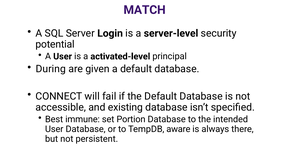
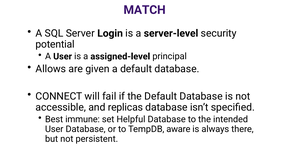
activated-level: activated-level -> assigned-level (120, 56)
During: During -> Allows (51, 69)
existing: existing -> replicas (125, 107)
Portion: Portion -> Helpful (131, 119)
